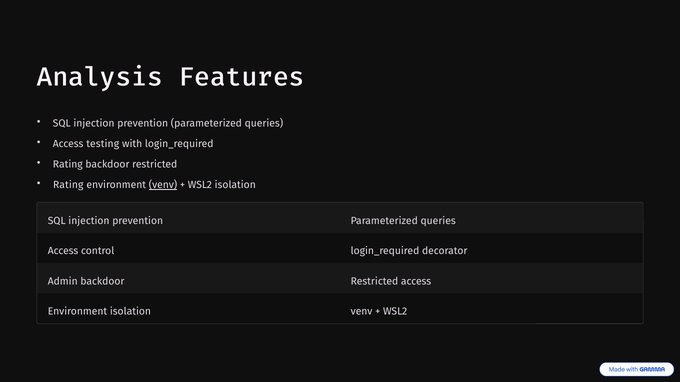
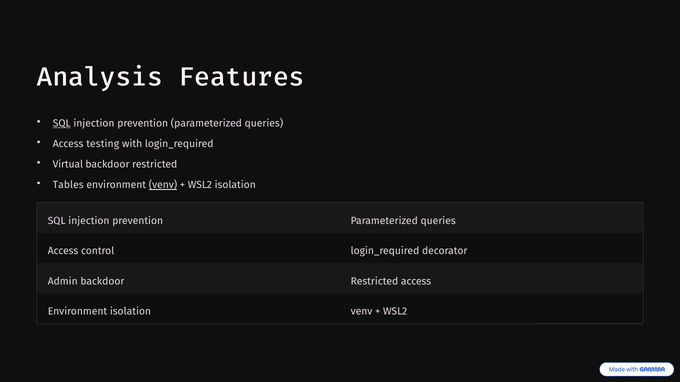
SQL underline: none -> present (62, 124)
Rating: Rating -> Virtual (68, 165)
Rating: Rating -> Tables (68, 185)
